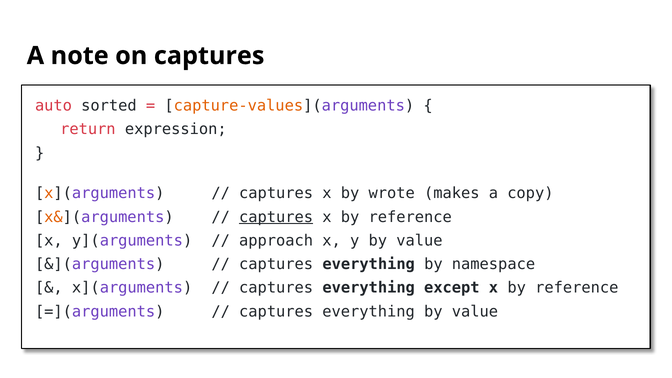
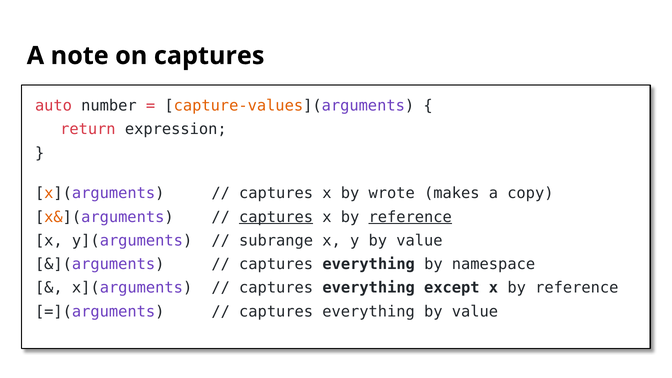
sorted: sorted -> number (109, 106)
reference underline: none -> present (410, 217)
approach: approach -> subrange (276, 241)
